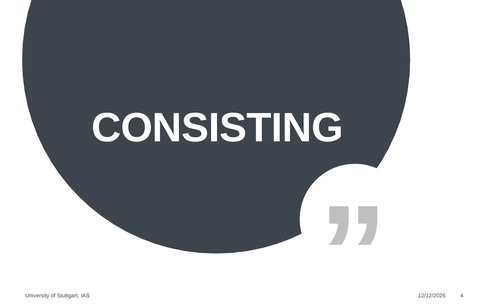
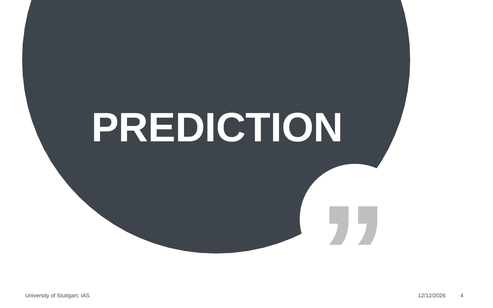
CONSISTING: CONSISTING -> PREDICTION (217, 128)
